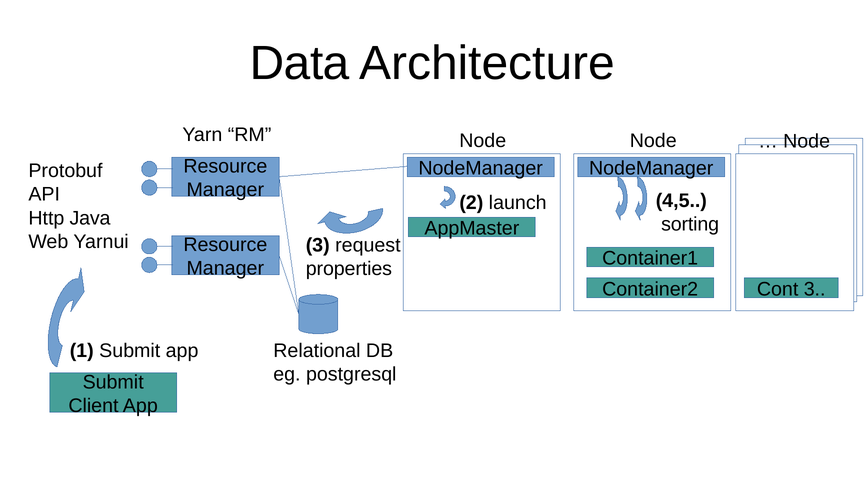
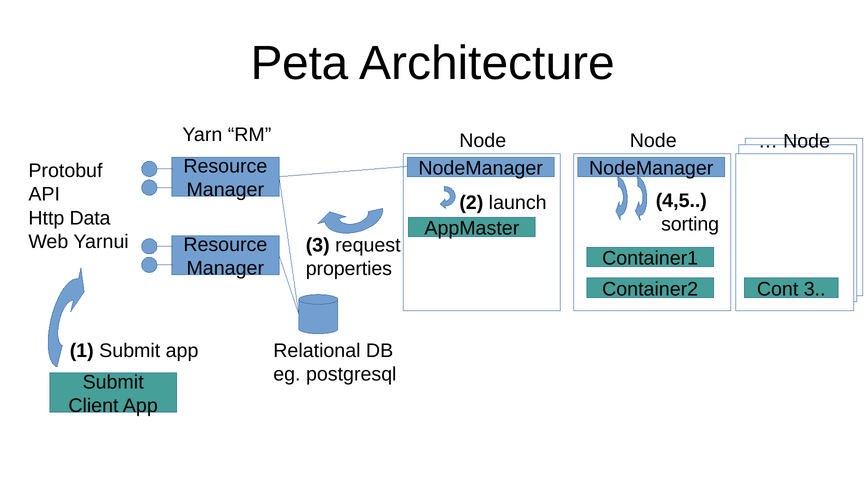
Data: Data -> Peta (299, 63)
Java: Java -> Data (90, 218)
